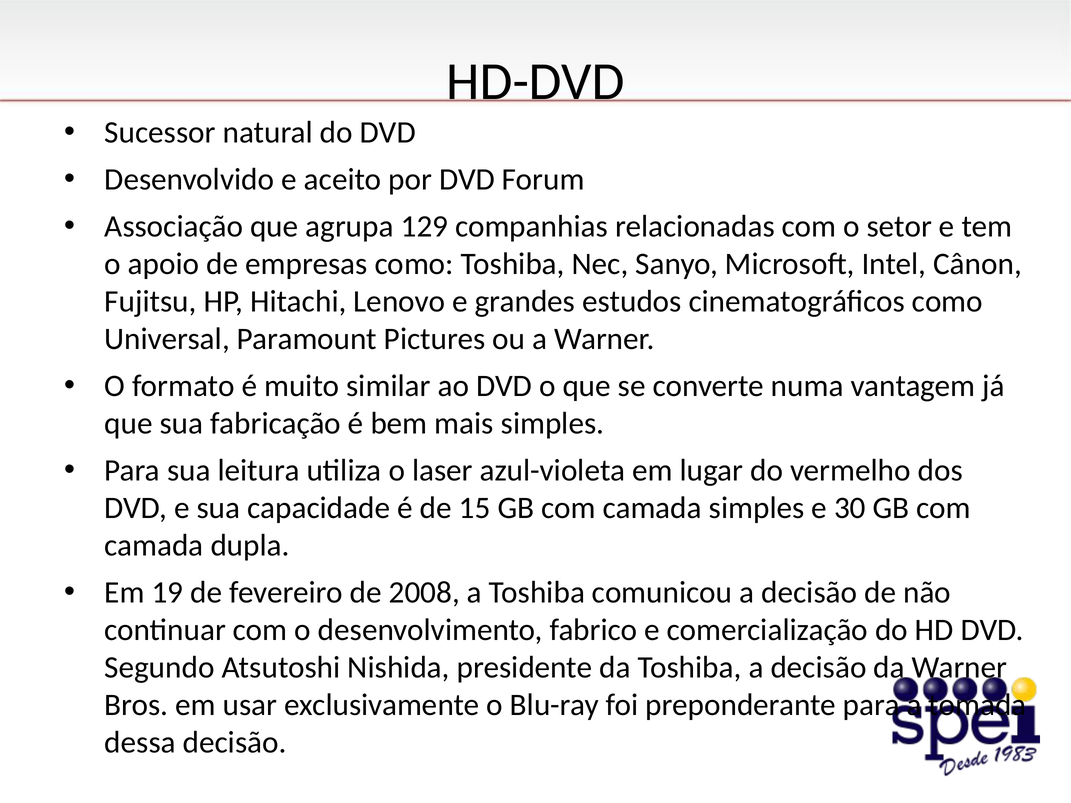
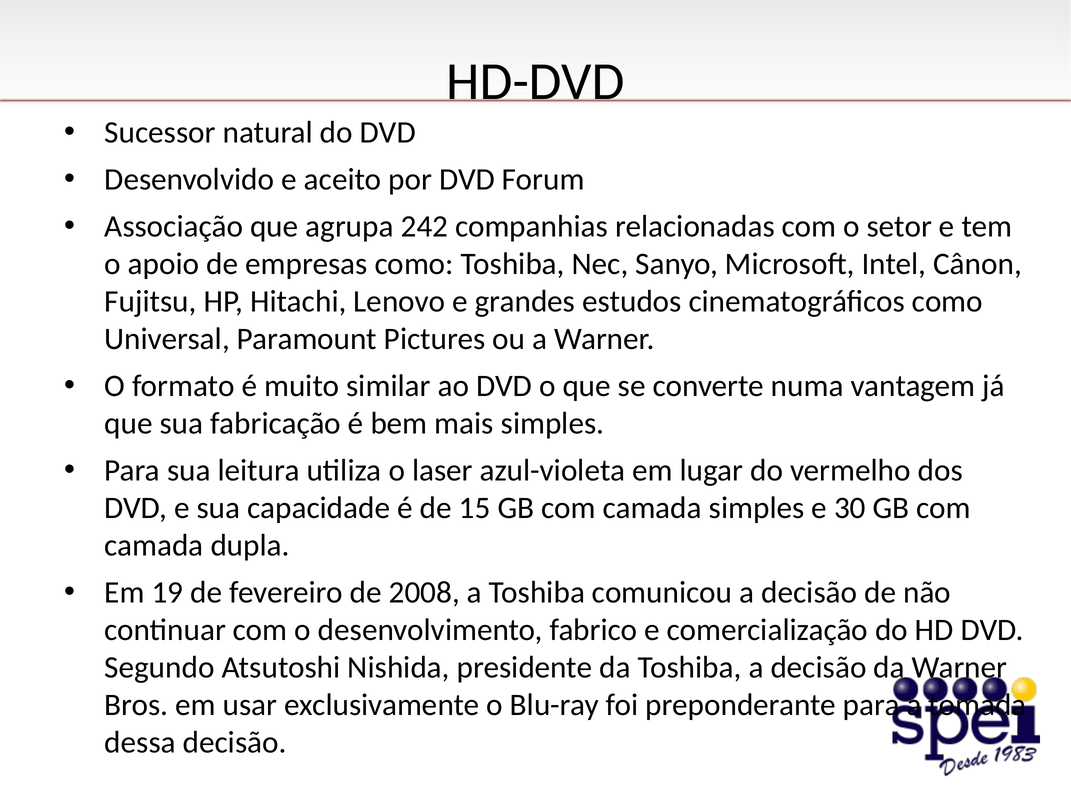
129: 129 -> 242 (424, 227)
